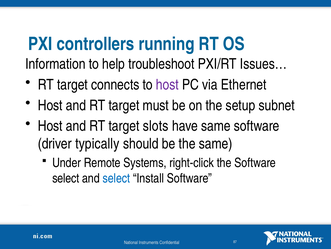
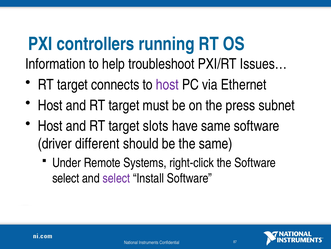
setup: setup -> press (240, 105)
typically: typically -> different (97, 143)
select colour: blue -> purple (116, 178)
